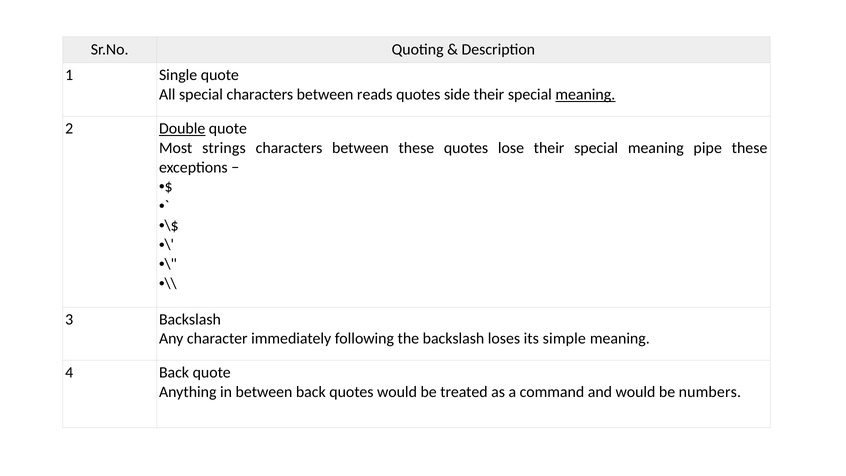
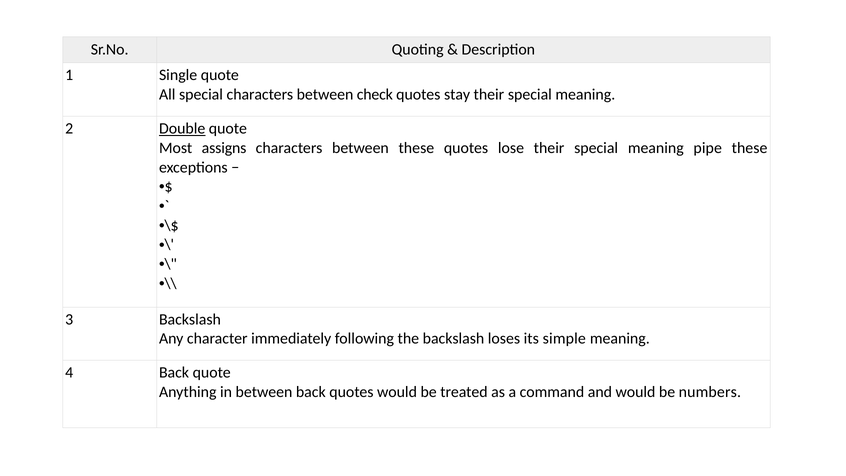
reads: reads -> check (375, 95)
side: side -> stay (457, 95)
meaning underline: present -> none (585, 95)
strings: strings -> assigns (224, 148)
